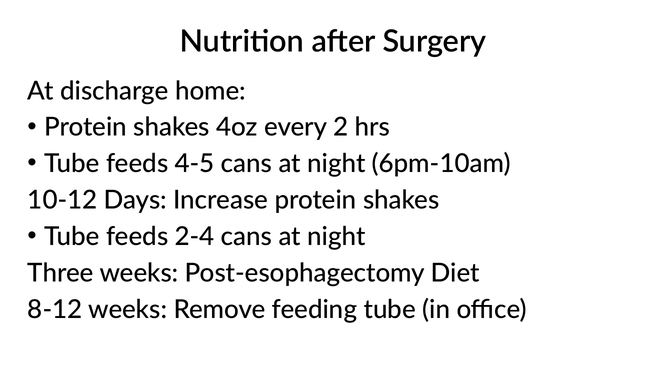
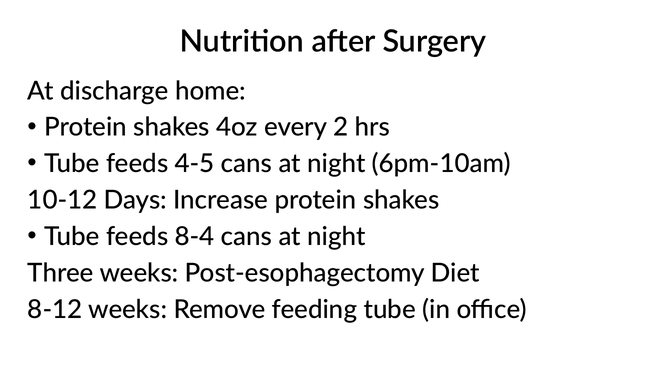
2-4: 2-4 -> 8-4 (195, 237)
